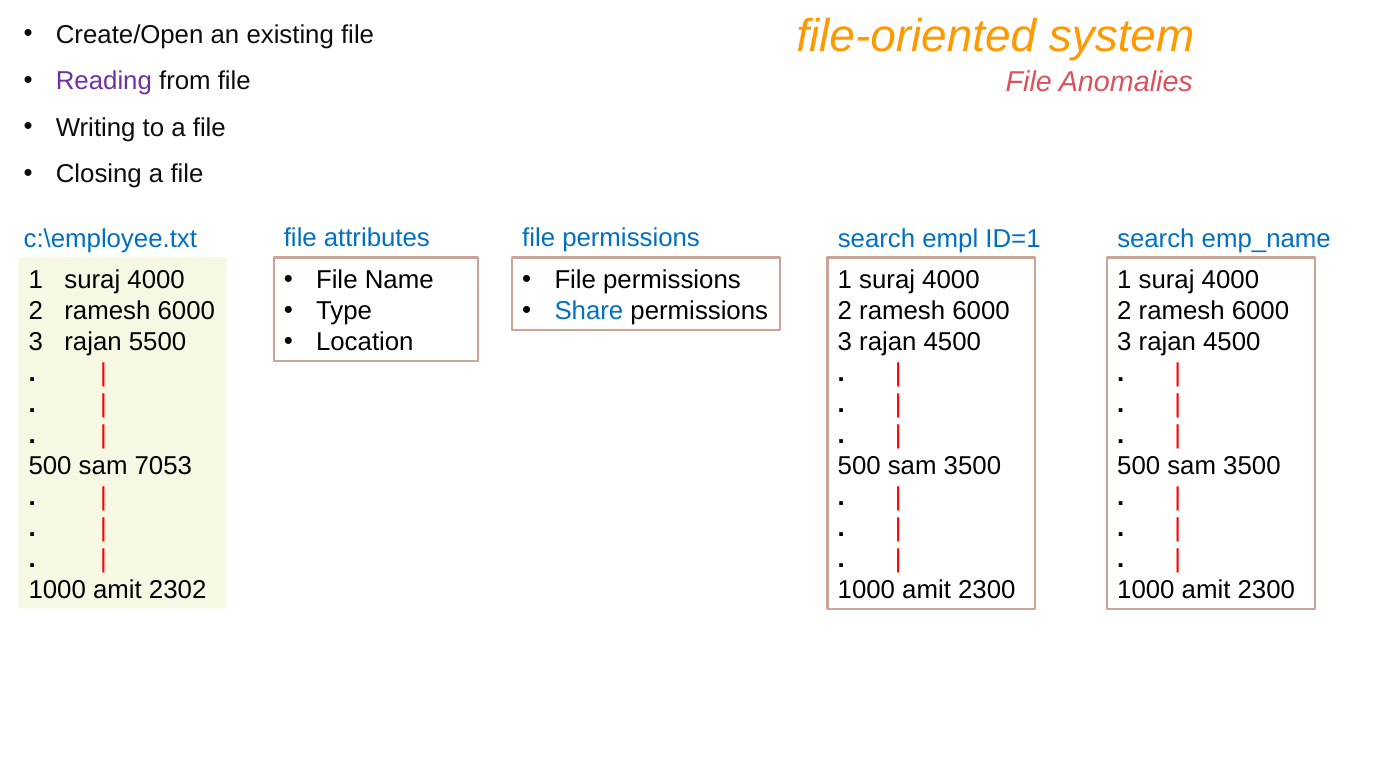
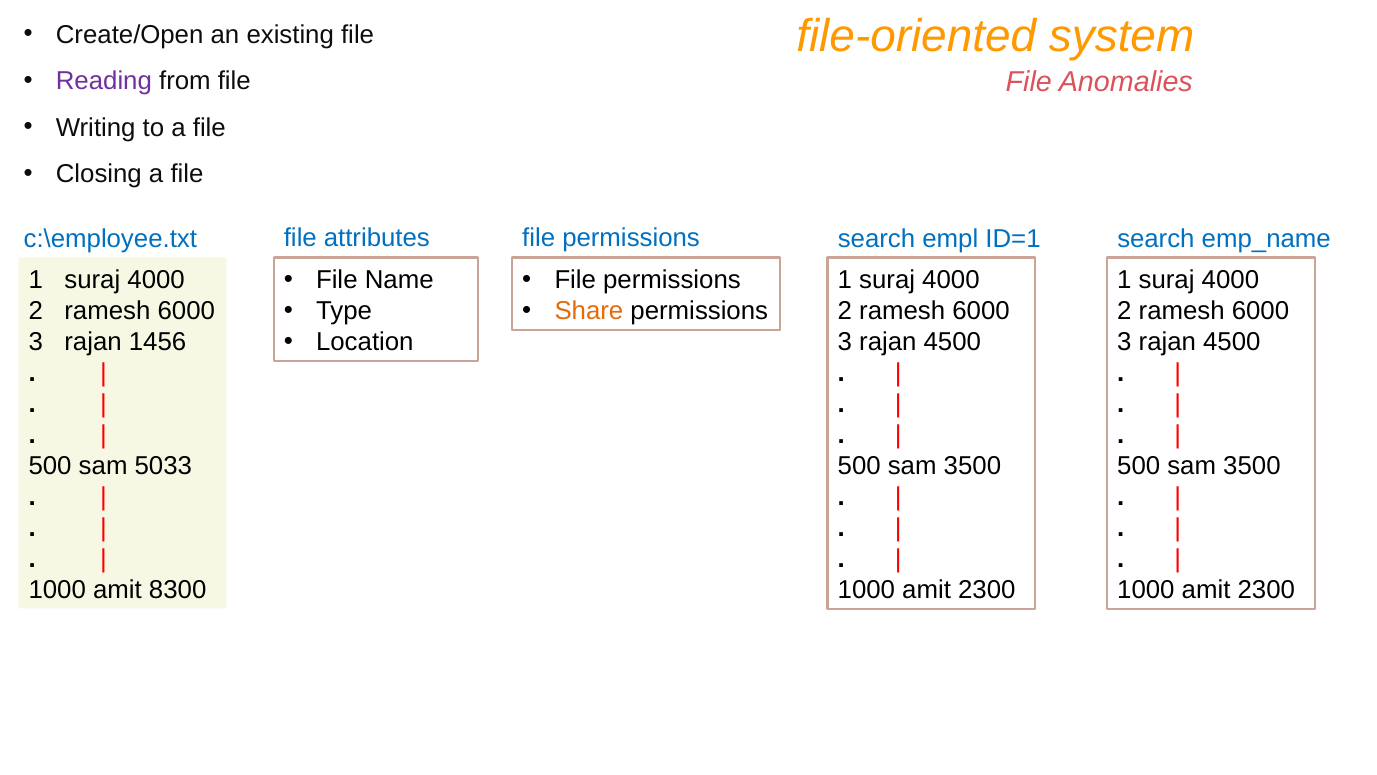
Share colour: blue -> orange (589, 311)
5500: 5500 -> 1456 (158, 341)
7053: 7053 -> 5033 (163, 465)
2302: 2302 -> 8300 (178, 589)
